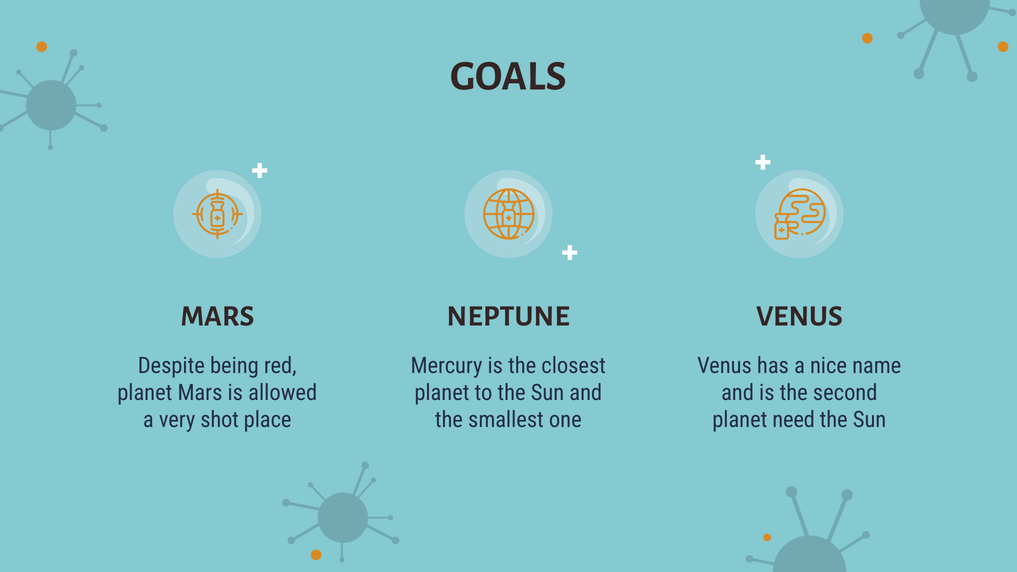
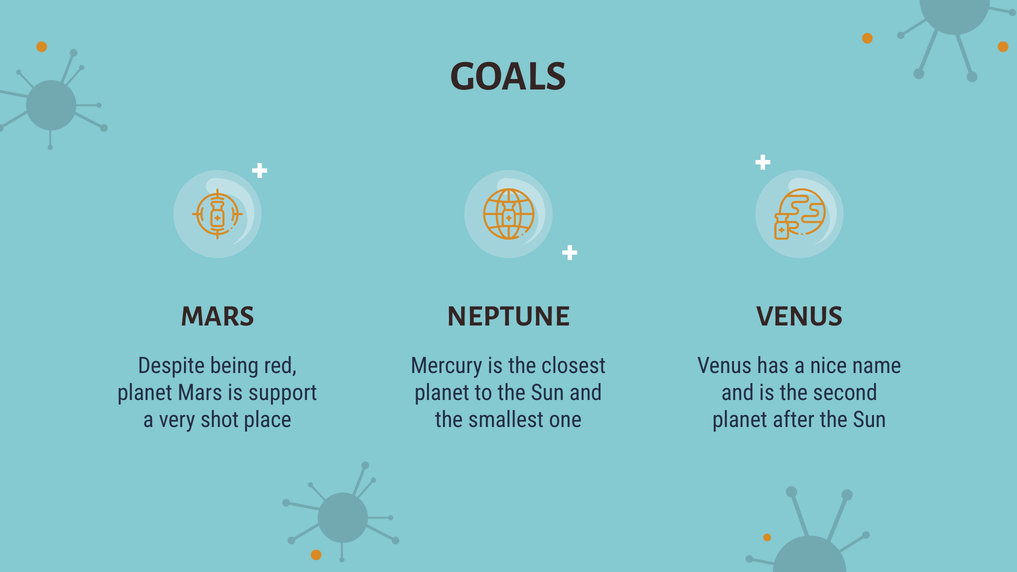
allowed: allowed -> support (283, 393)
need: need -> after (794, 420)
